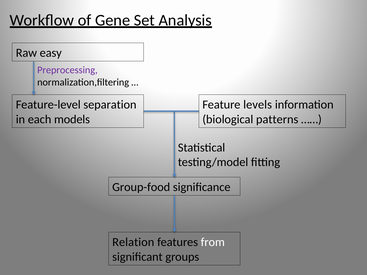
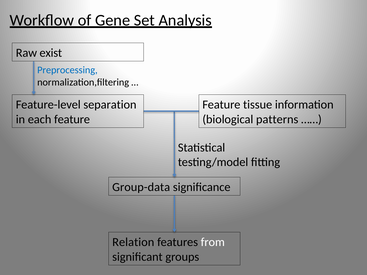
easy: easy -> exist (51, 53)
Preprocessing colour: purple -> blue (67, 70)
levels: levels -> tissue (258, 105)
each models: models -> feature (72, 119)
Group-food: Group-food -> Group-data (141, 187)
